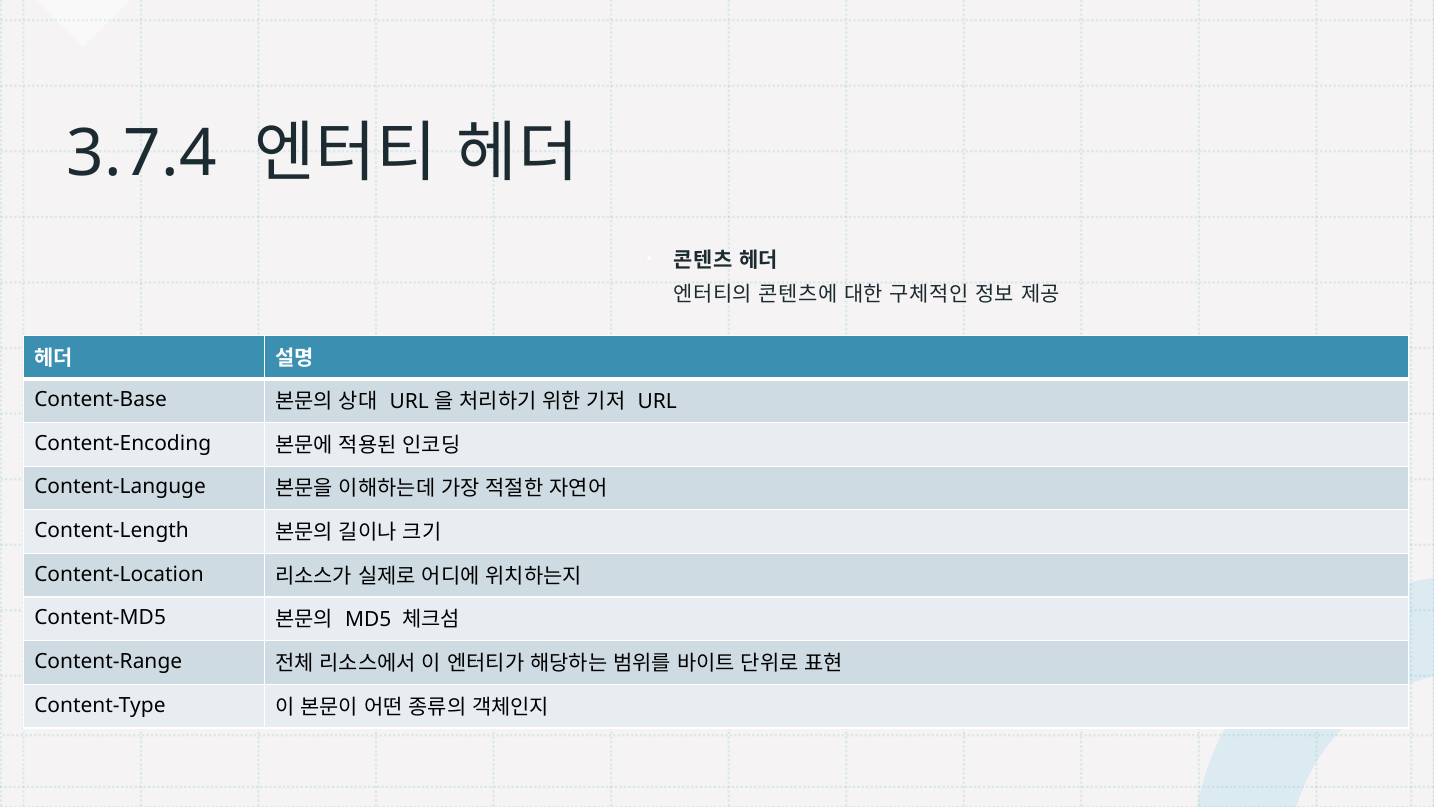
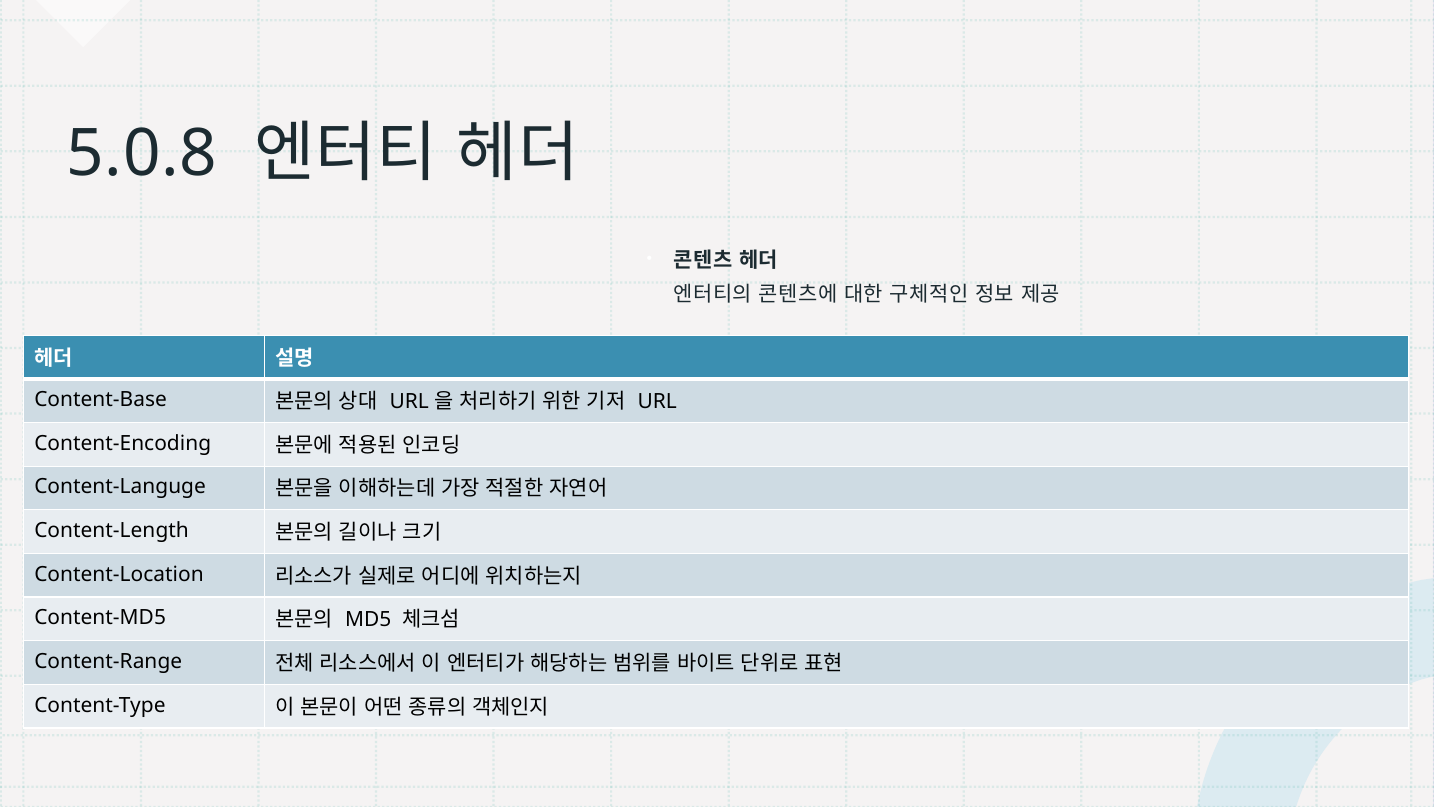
3.7.4: 3.7.4 -> 5.0.8 (142, 153)
